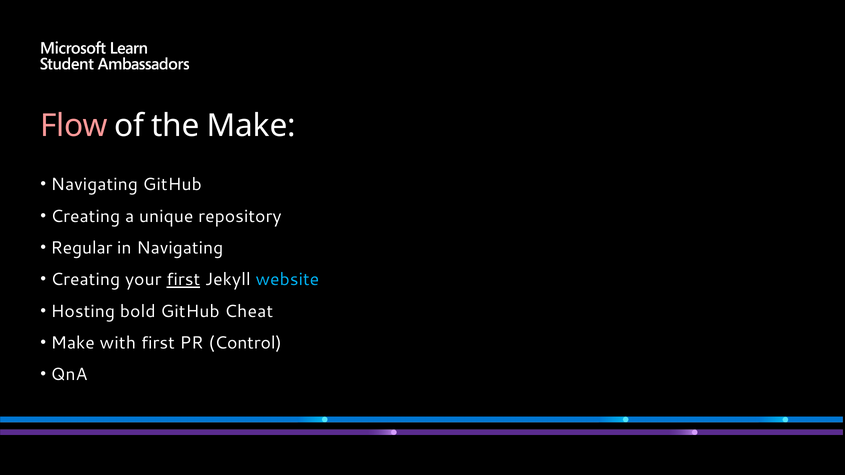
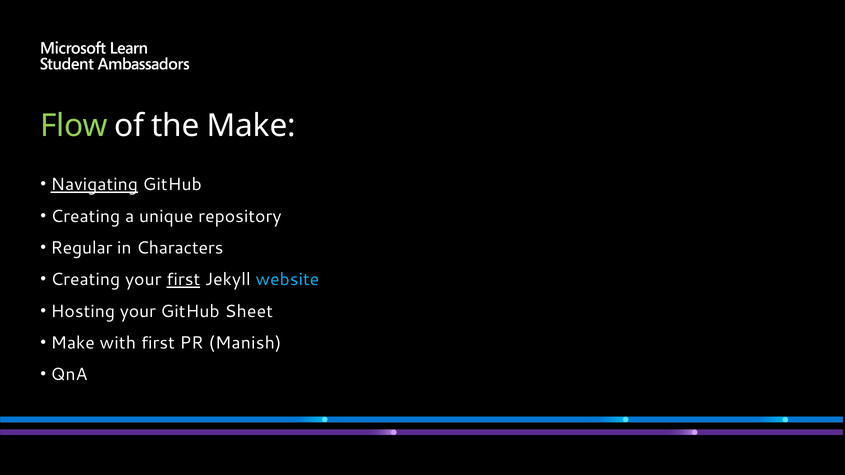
Flow colour: pink -> light green (74, 126)
Navigating underline: none -> present (94, 185)
in Navigating: Navigating -> Characters (180, 248)
Hosting bold: bold -> your (138, 312)
Cheat: Cheat -> Sheet (249, 312)
Control: Control -> Manish (245, 343)
